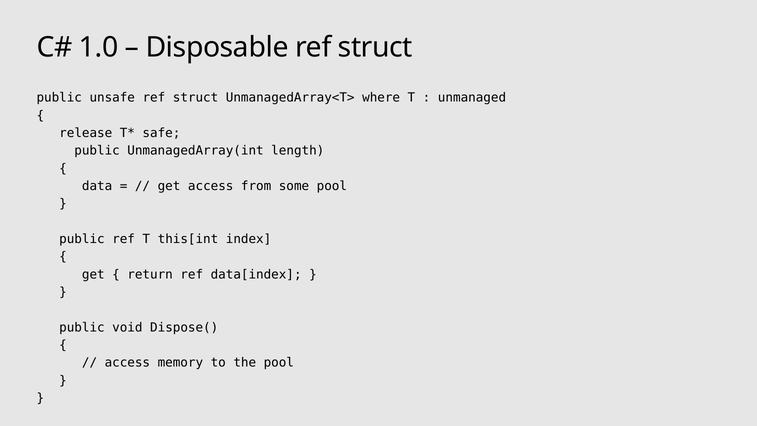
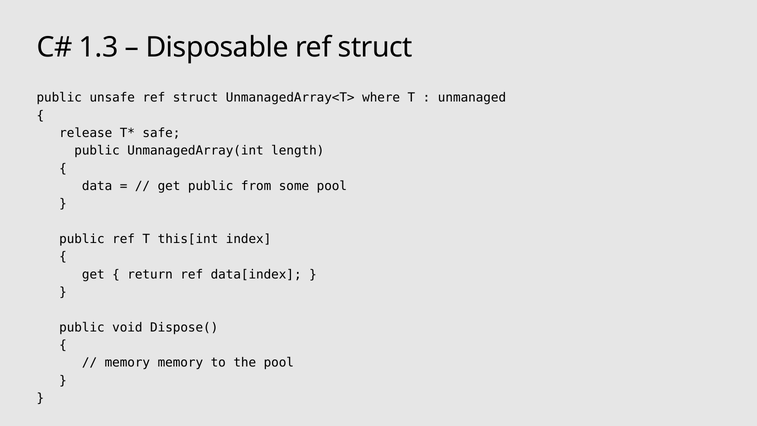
1.0: 1.0 -> 1.3 (99, 47)
get access: access -> public (211, 186)
access: access -> memory (127, 363)
